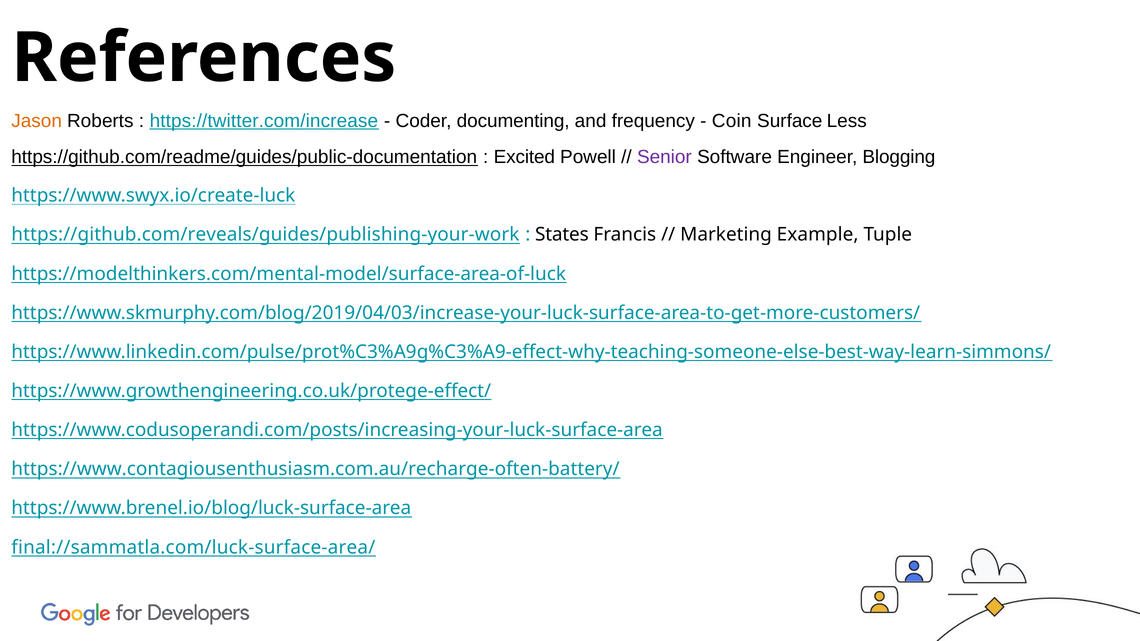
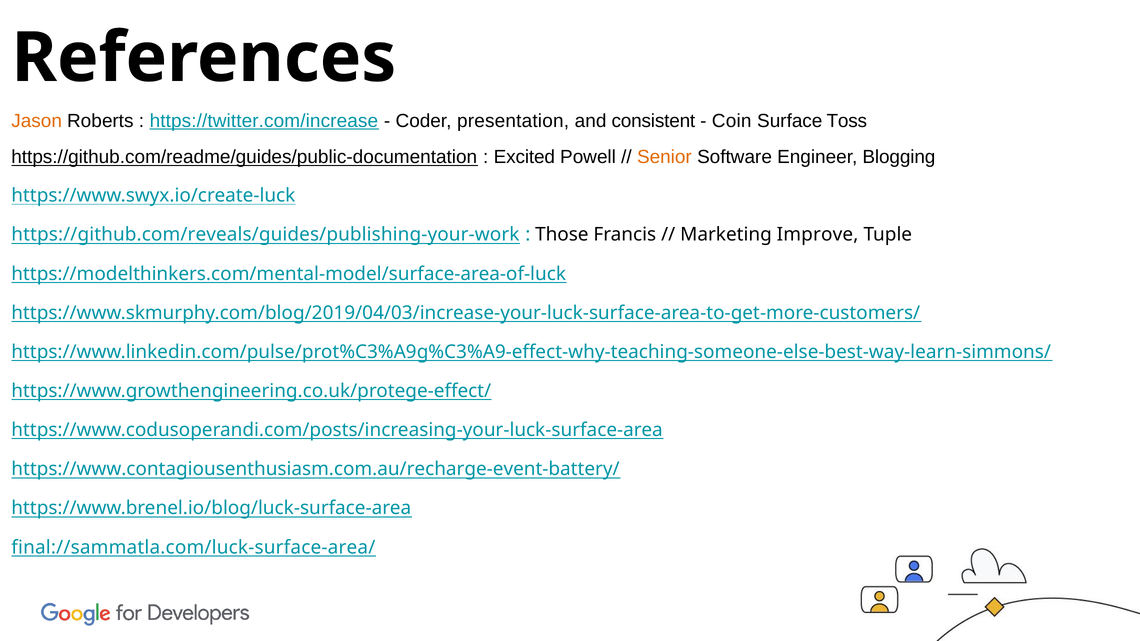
documenting: documenting -> presentation (513, 121)
frequency: frequency -> consistent (653, 121)
Less: Less -> Toss (847, 121)
Senior colour: purple -> orange (664, 157)
States: States -> Those (562, 235)
Example: Example -> Improve (818, 235)
https://www.contagiousenthusiasm.com.au/recharge-often-battery/: https://www.contagiousenthusiasm.com.au/recharge-often-battery/ -> https://www.contagiousenthusiasm.com.au/recharge-event-battery/ (315, 469)
